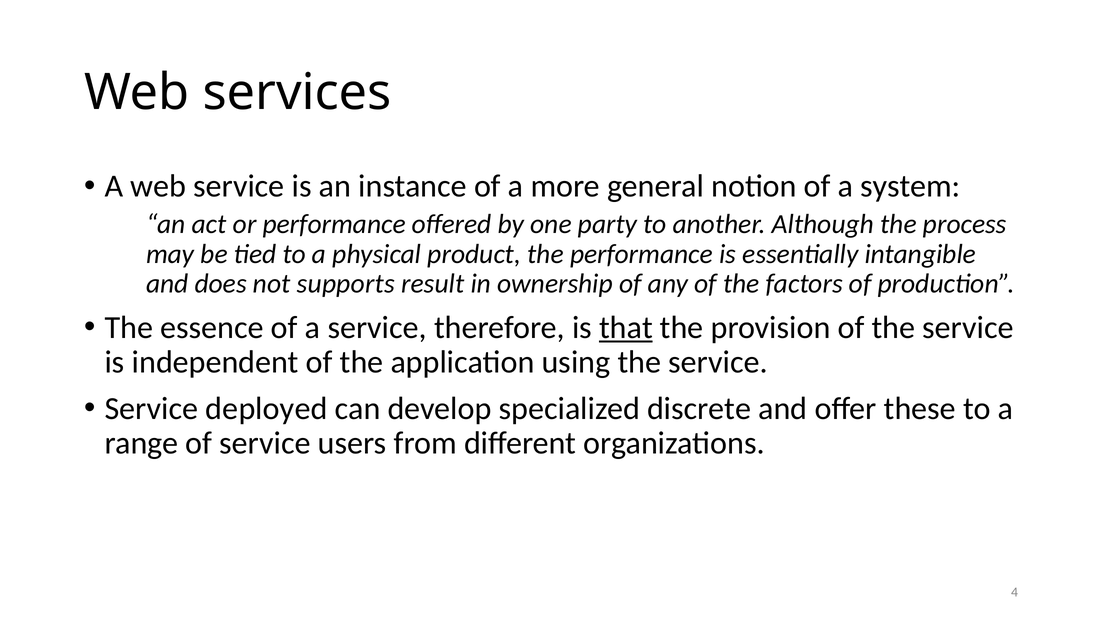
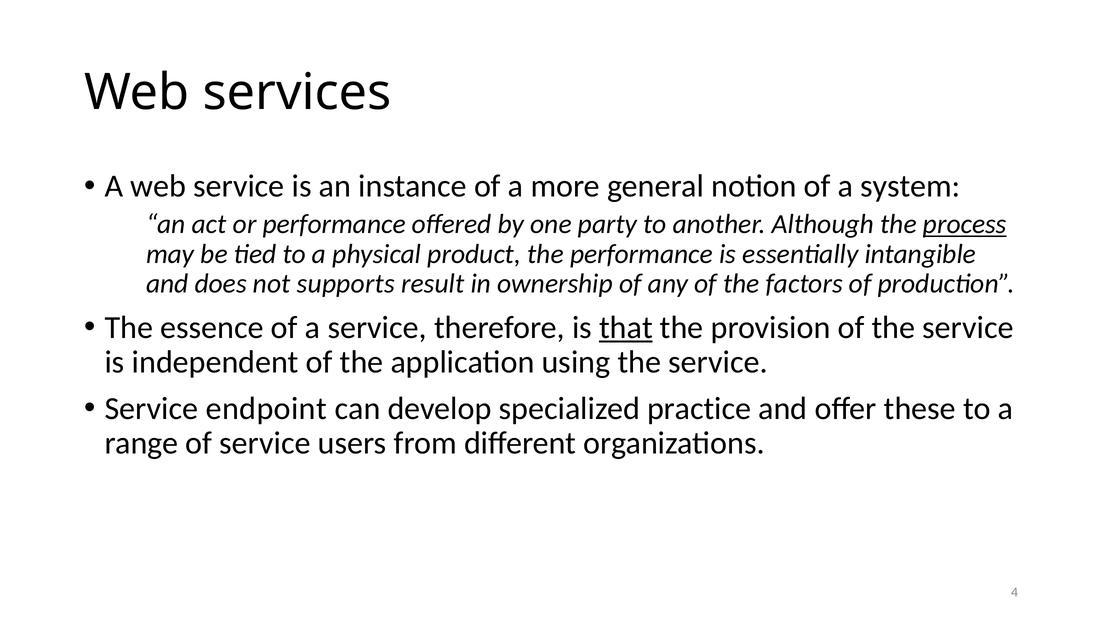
process underline: none -> present (965, 224)
deployed: deployed -> endpoint (266, 408)
discrete: discrete -> practice (699, 408)
